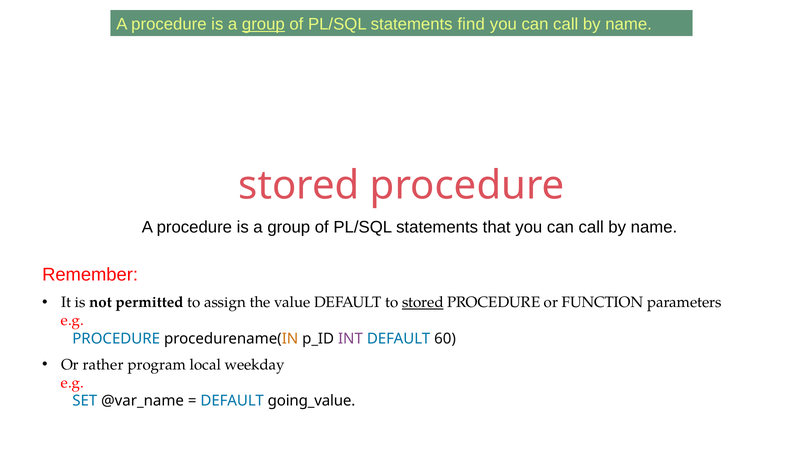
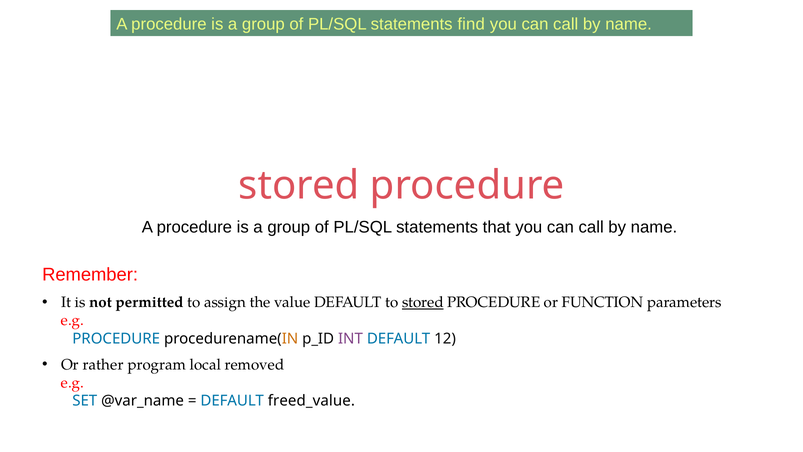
group underline: present -> none (263, 24)
60: 60 -> 12 (445, 338)
weekday: weekday -> removed (254, 364)
going_value: going_value -> freed_value (311, 401)
